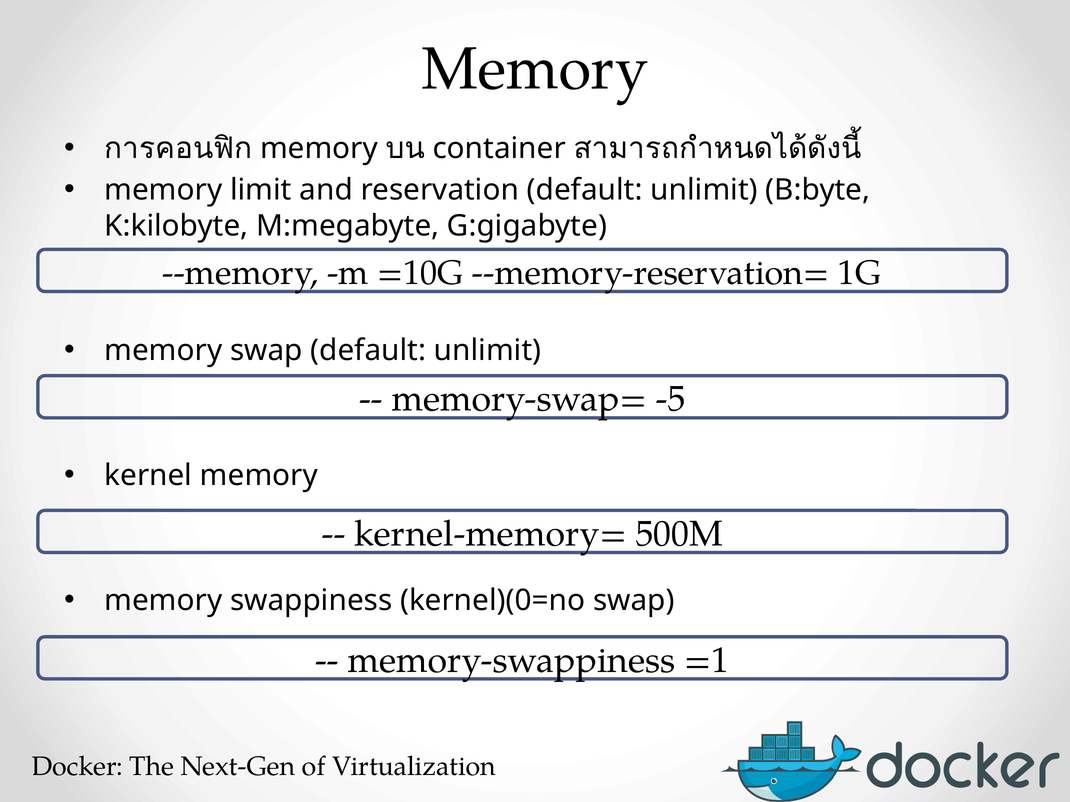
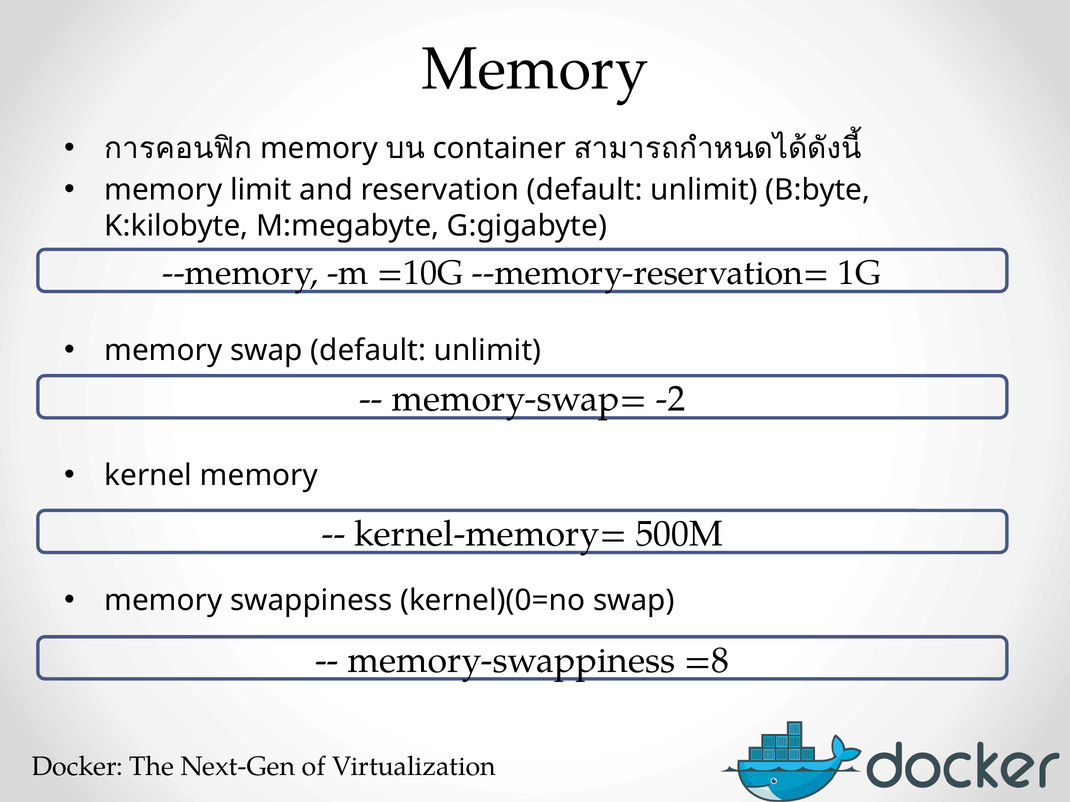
-5: -5 -> -2 (671, 399)
=1: =1 -> =8 (707, 661)
